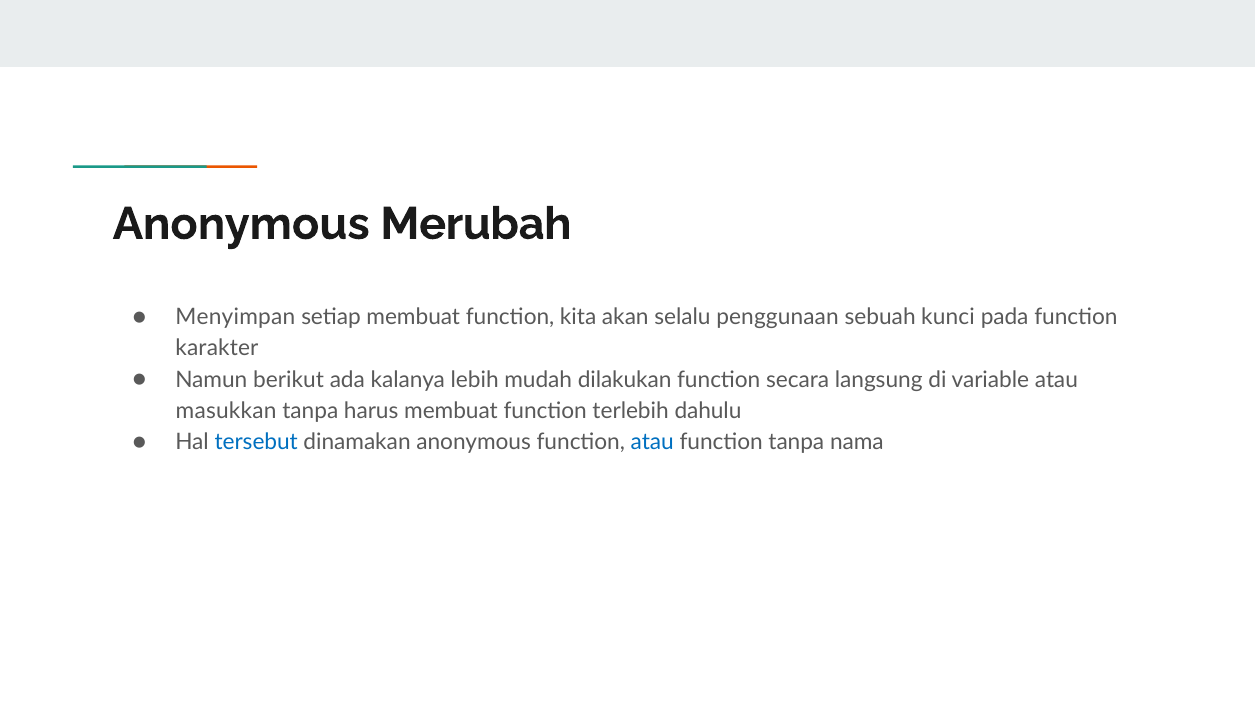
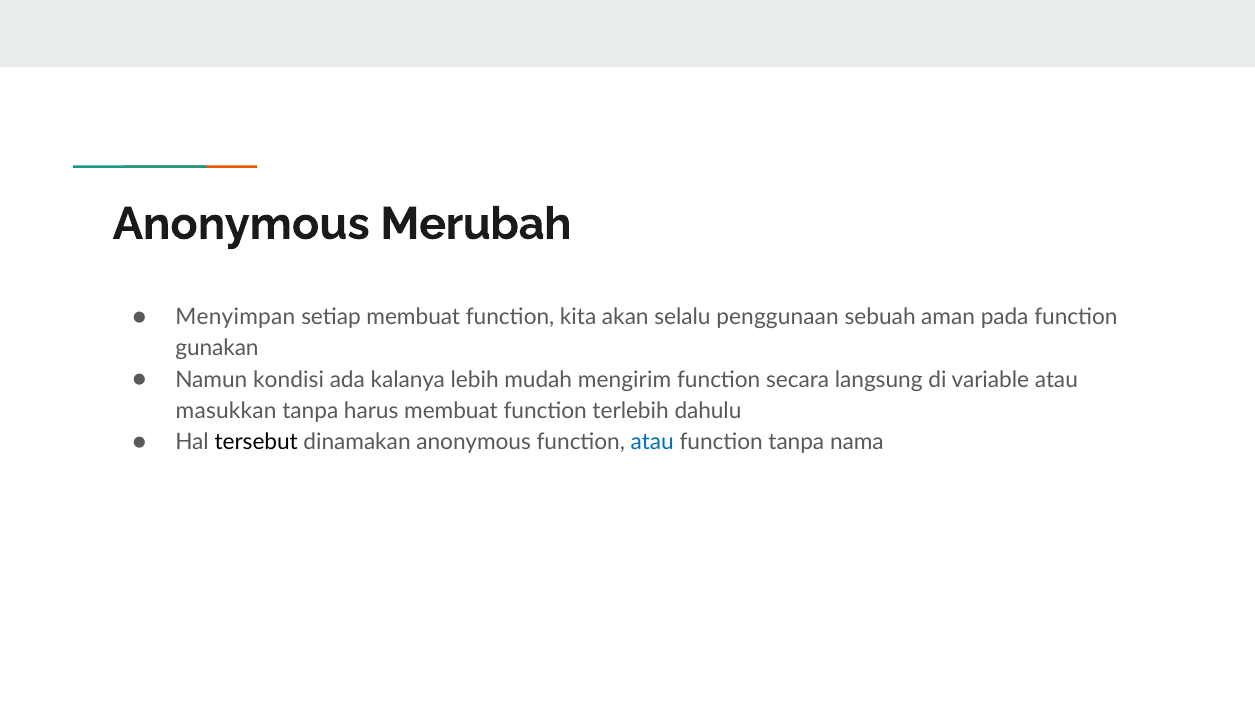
kunci: kunci -> aman (948, 317)
karakter: karakter -> gunakan (217, 348)
berikut: berikut -> kondisi (289, 380)
dilakukan: dilakukan -> mengirim (625, 380)
tersebut colour: blue -> black (256, 442)
